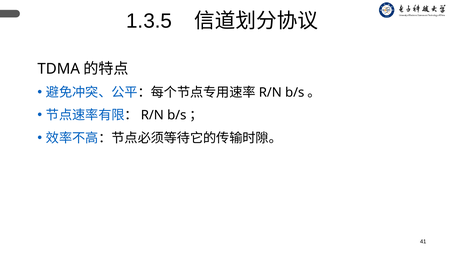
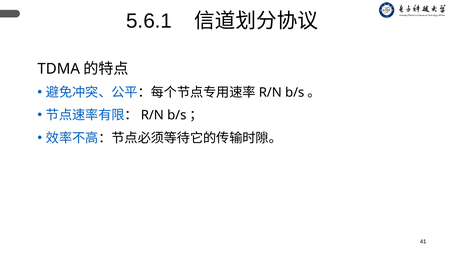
1.3.5: 1.3.5 -> 5.6.1 (149, 21)
